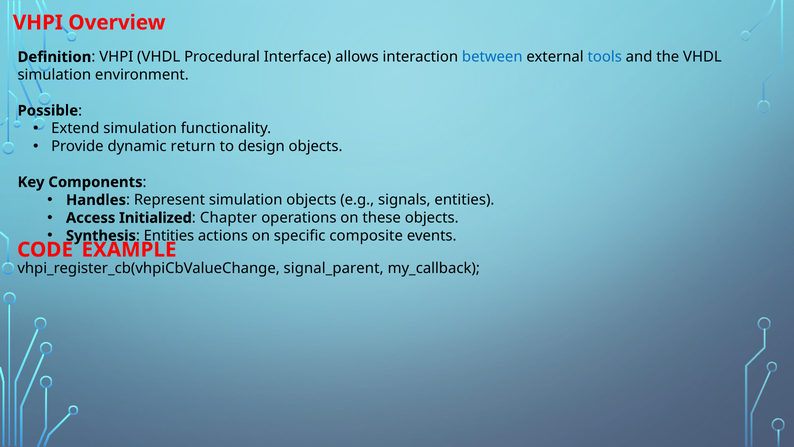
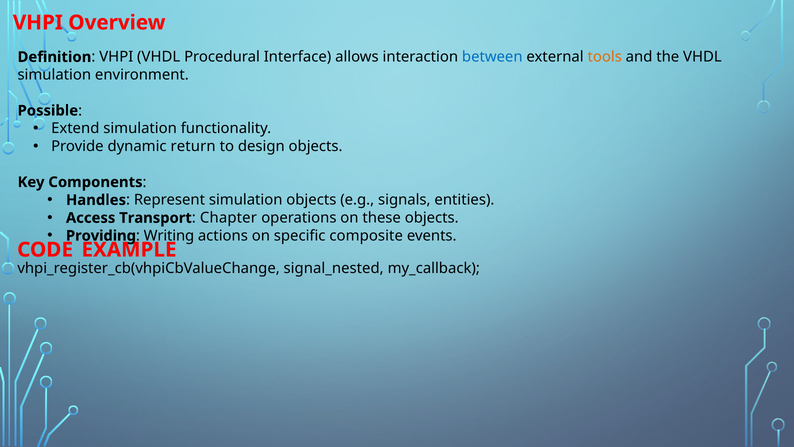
tools colour: blue -> orange (605, 57)
Initialized: Initialized -> Transport (155, 218)
Synthesis: Synthesis -> Providing (101, 236)
Entities: Entities -> Writing (169, 236)
signal_parent: signal_parent -> signal_nested (334, 268)
